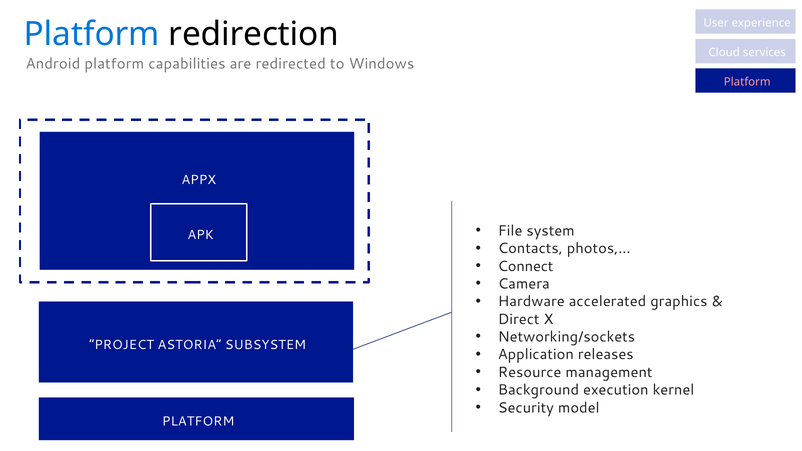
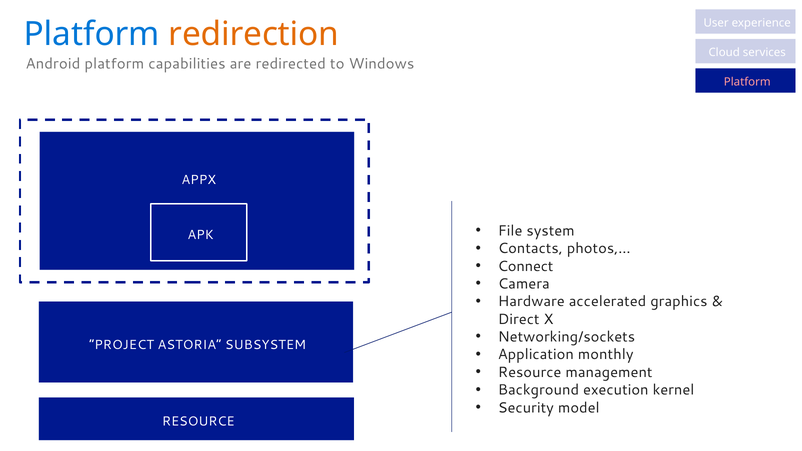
redirection colour: black -> orange (254, 34)
releases: releases -> monthly (606, 355)
PLATFORM: PLATFORM -> RESOURCE (198, 422)
